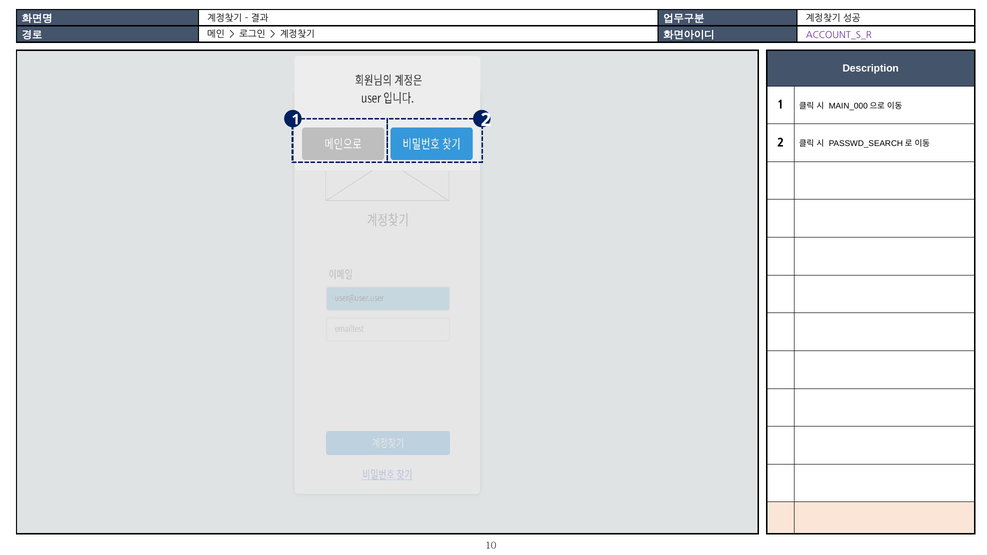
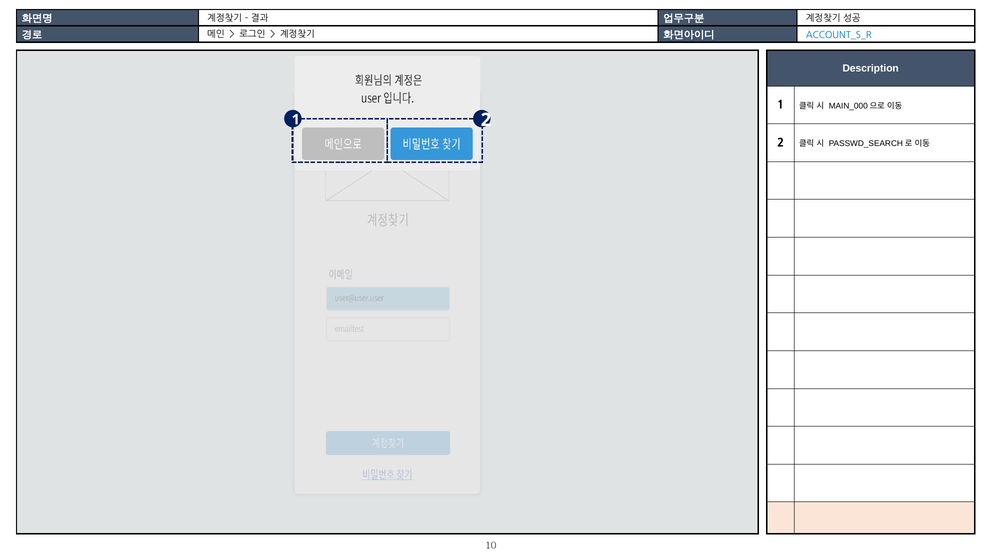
ACCOUNT_S_R colour: purple -> blue (839, 35)
